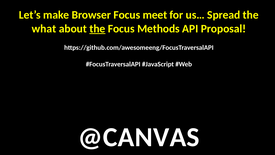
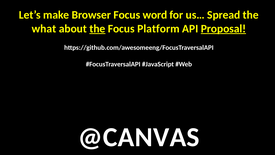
meet: meet -> word (155, 15)
Methods: Methods -> Platform (158, 29)
Proposal underline: none -> present (223, 29)
